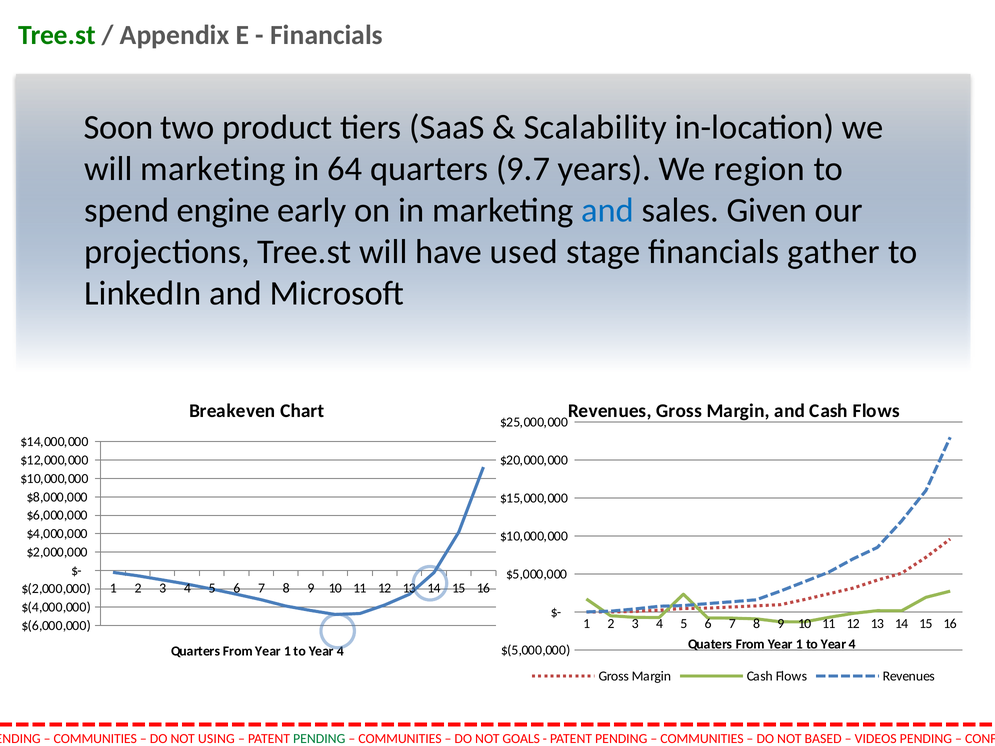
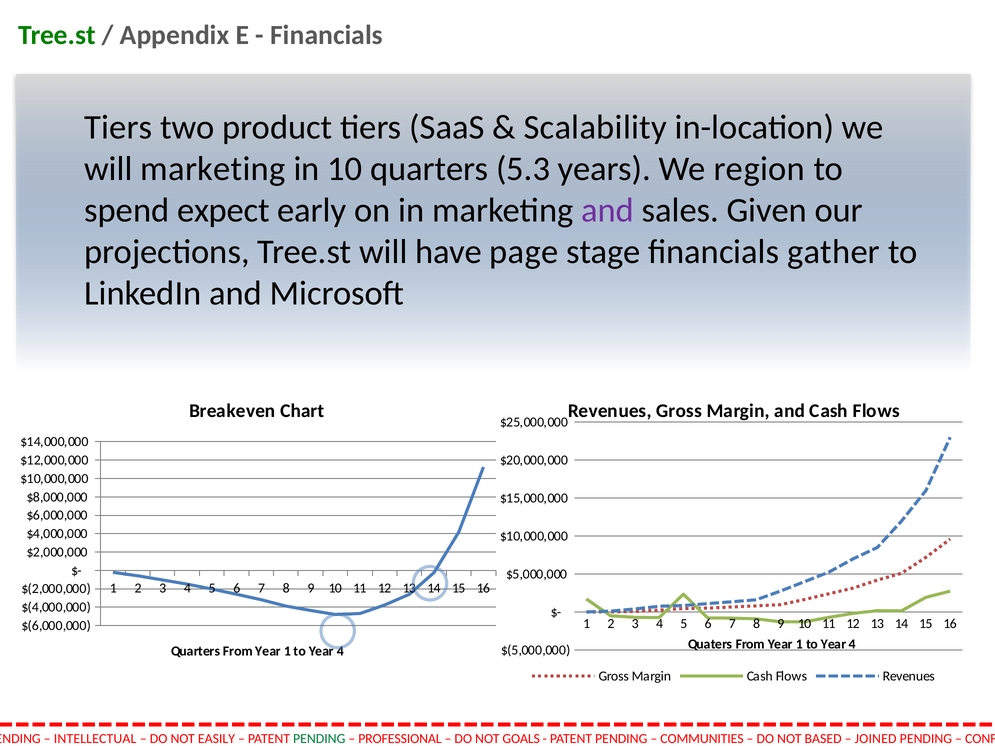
Soon: Soon -> Tiers (118, 128)
in 64: 64 -> 10 (345, 169)
9.7: 9.7 -> 5.3 (523, 169)
engine: engine -> expect (223, 210)
and colour: blue -> purple (608, 210)
used: used -> page (524, 252)
COMMUNITIES: COMMUNITIES -> INTELLECTUAL (95, 739)
USING: USING -> EASILY (216, 739)
COMMUNITIES: COMMUNITIES -> PROFESSIONAL (400, 739)
VIDEOS: VIDEOS -> JOINED (876, 739)
